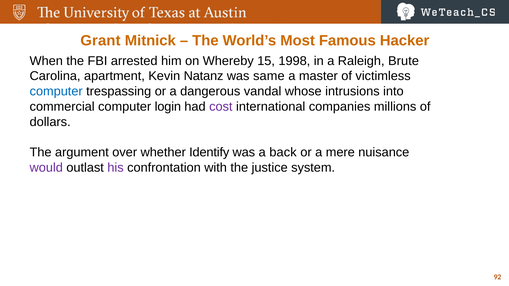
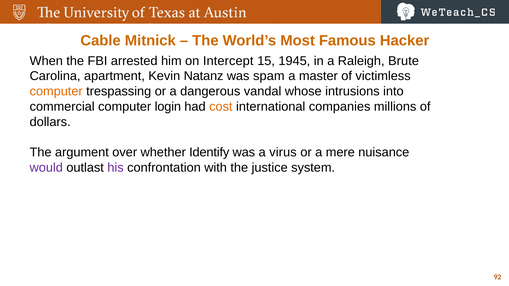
Grant: Grant -> Cable (101, 41)
Whereby: Whereby -> Intercept (228, 61)
1998: 1998 -> 1945 (294, 61)
same: same -> spam (269, 76)
computer colour: blue -> orange (56, 91)
cost colour: purple -> orange (221, 107)
back: back -> virus (283, 153)
